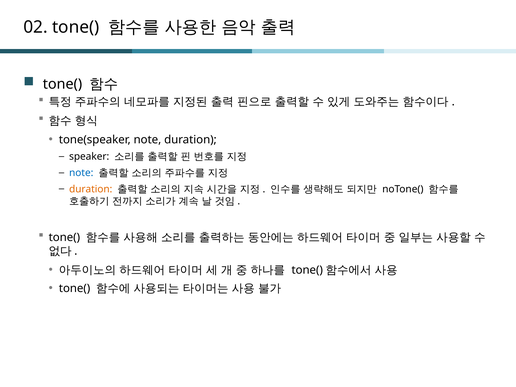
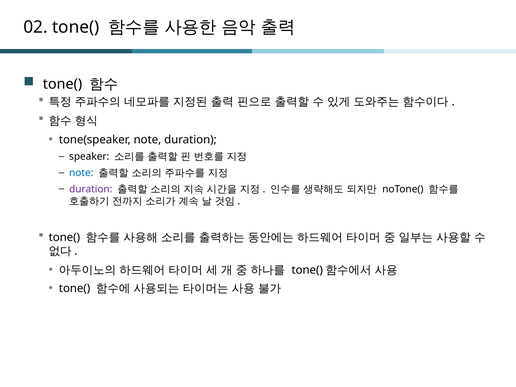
duration colour: orange -> purple (91, 189)
